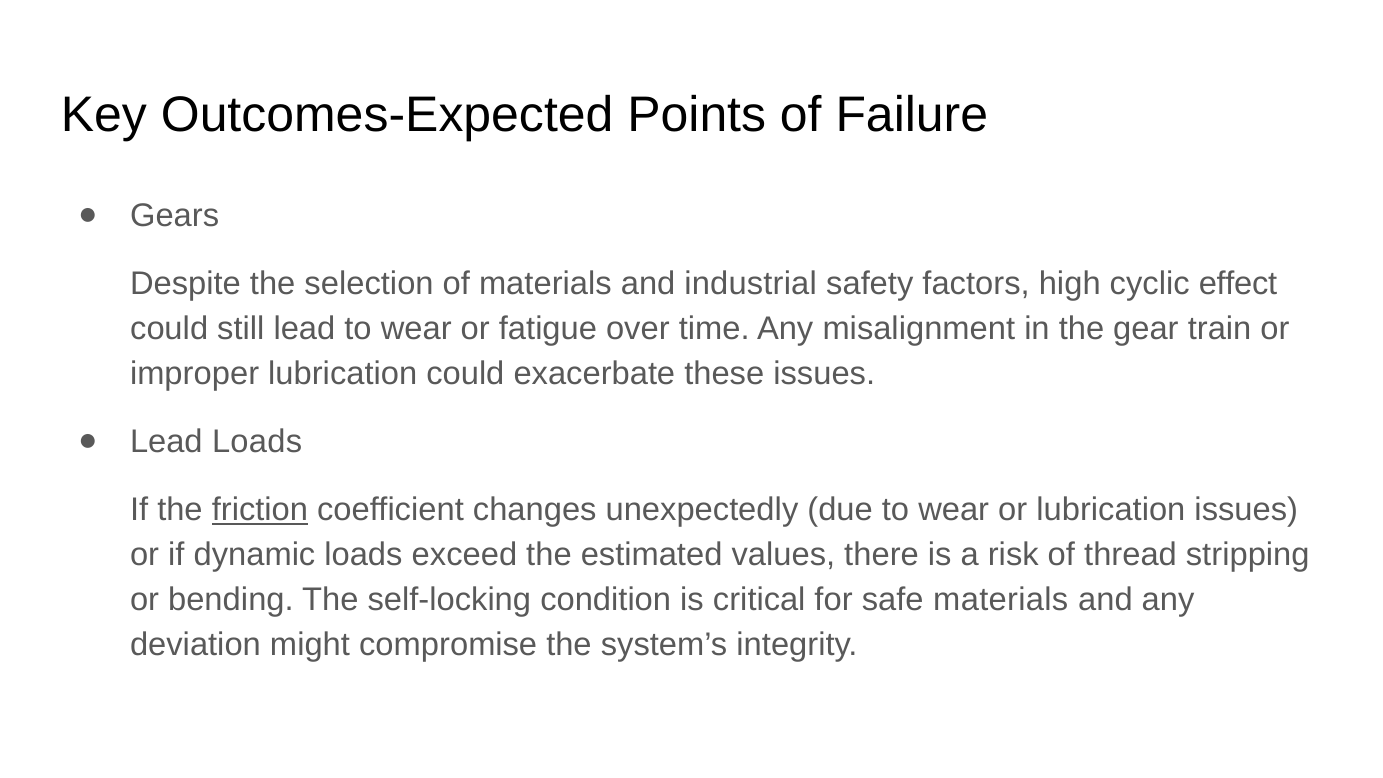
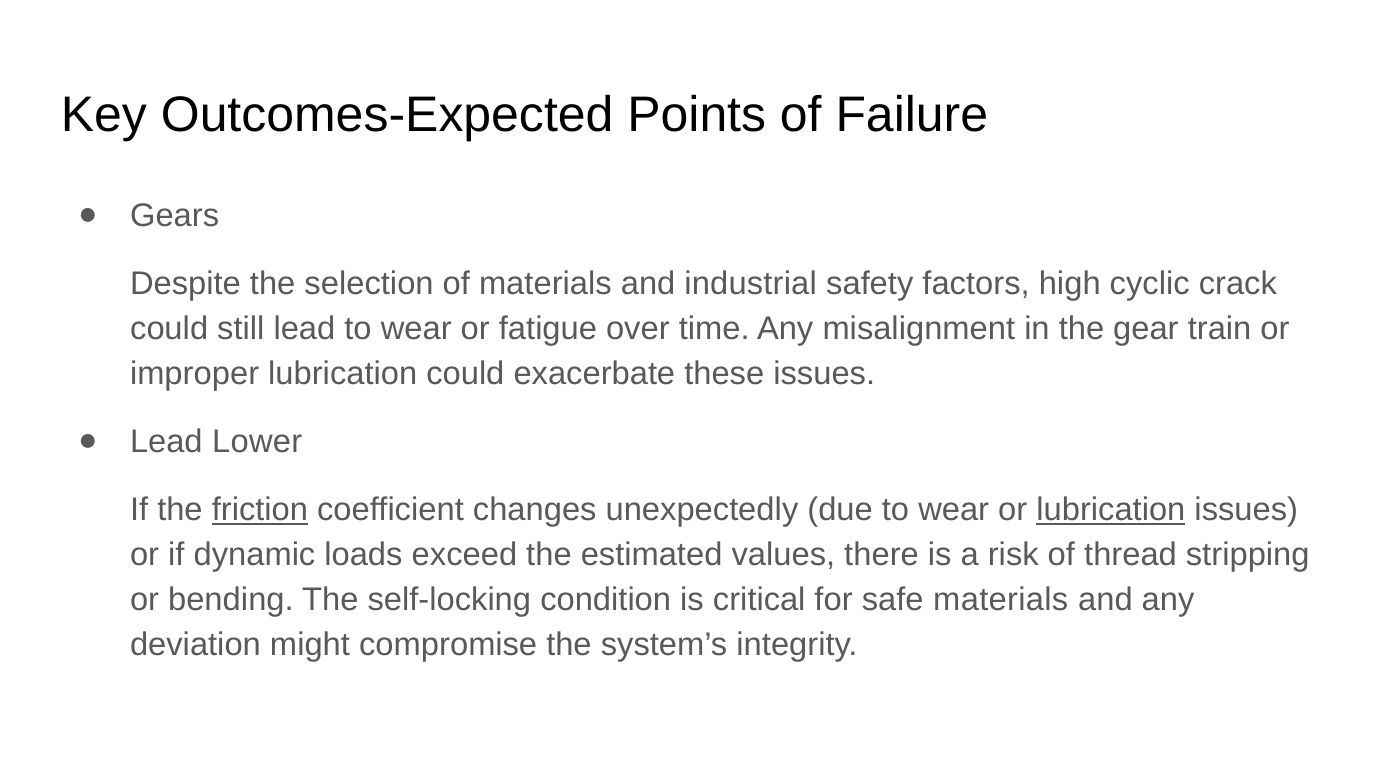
effect: effect -> crack (1238, 284)
Lead Loads: Loads -> Lower (257, 442)
lubrication underline: none -> present (1111, 510)
